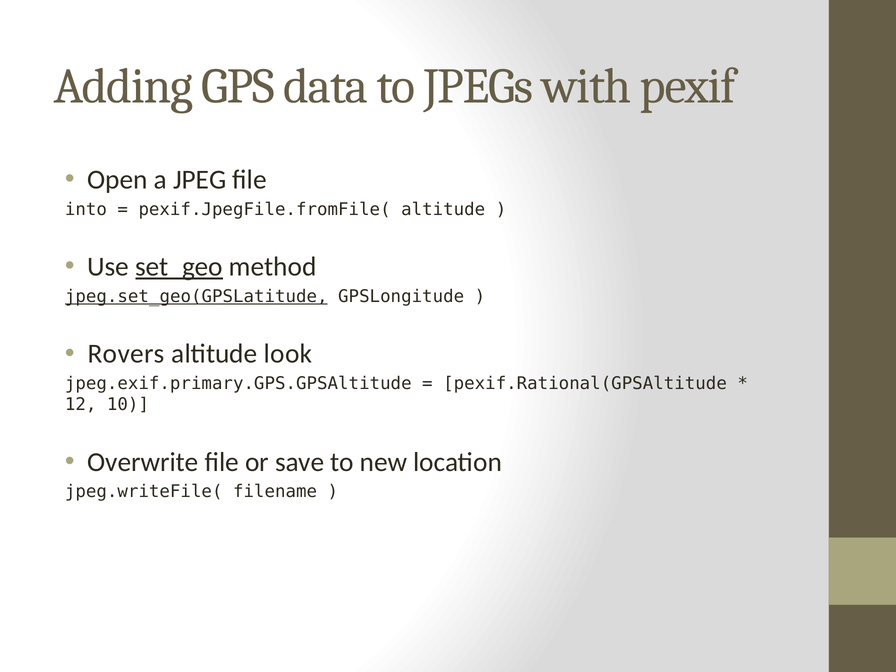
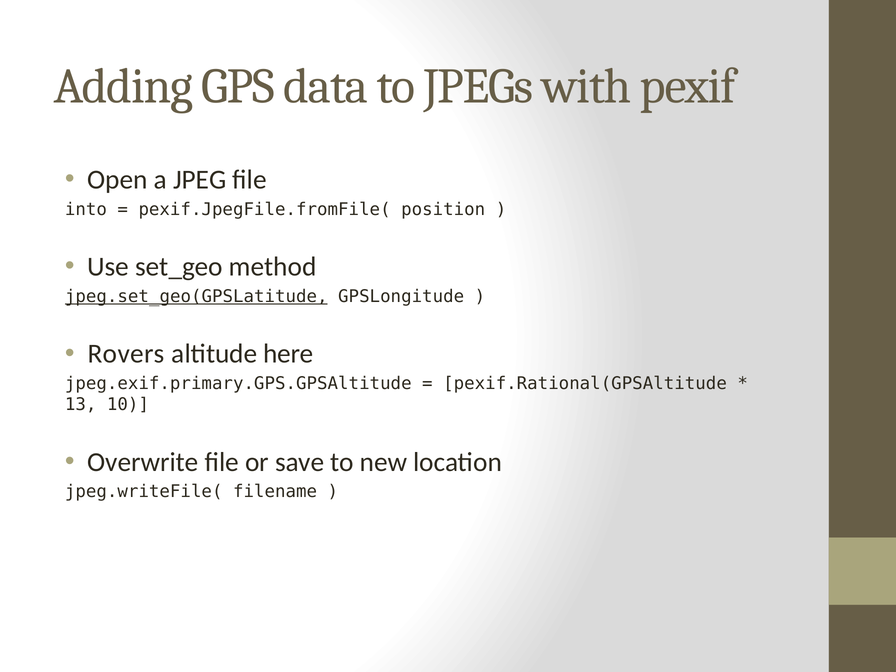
pexif.JpegFile.fromFile( altitude: altitude -> position (443, 209)
set_geo underline: present -> none (179, 267)
look: look -> here (288, 354)
12: 12 -> 13 (81, 405)
